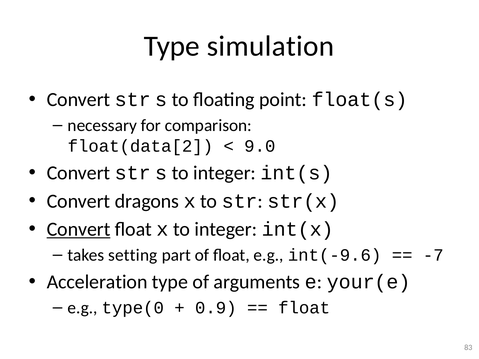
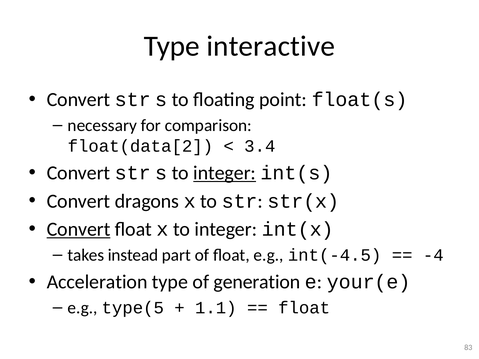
simulation: simulation -> interactive (271, 46)
9.0: 9.0 -> 3.4 (260, 146)
integer underline: none -> present (225, 173)
setting: setting -> instead (133, 255)
int(-9.6: int(-9.6 -> int(-4.5 (335, 255)
-7: -7 -> -4 (433, 255)
arguments: arguments -> generation (257, 282)
type(0: type(0 -> type(5 (133, 308)
0.9: 0.9 -> 1.1 (216, 308)
